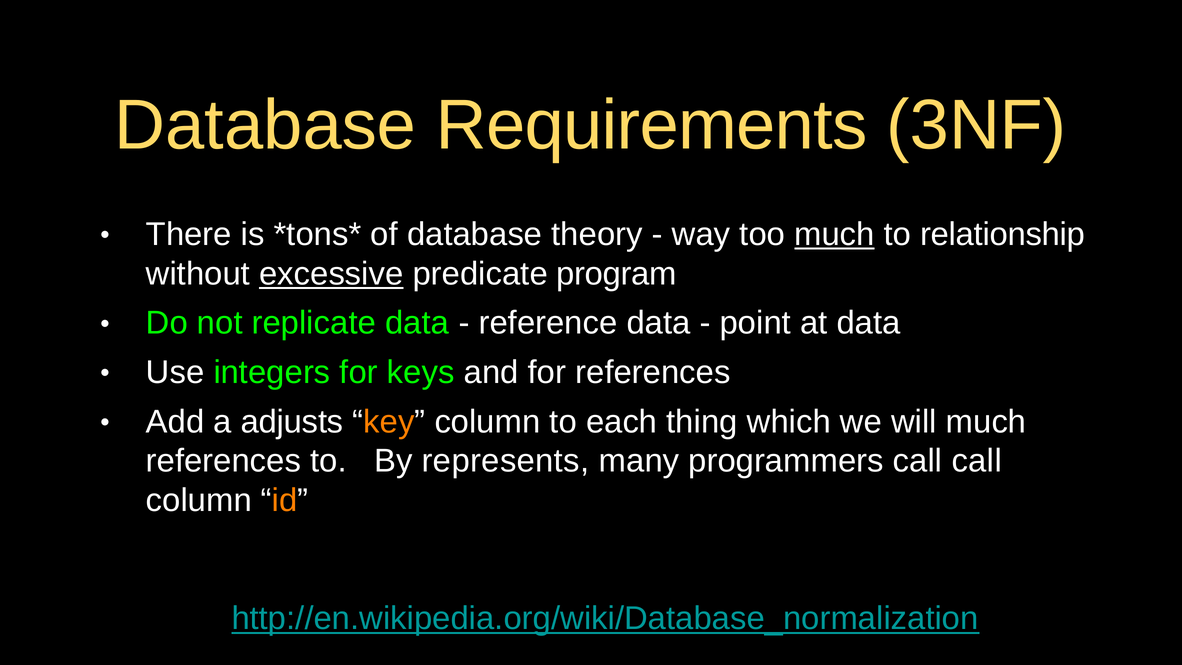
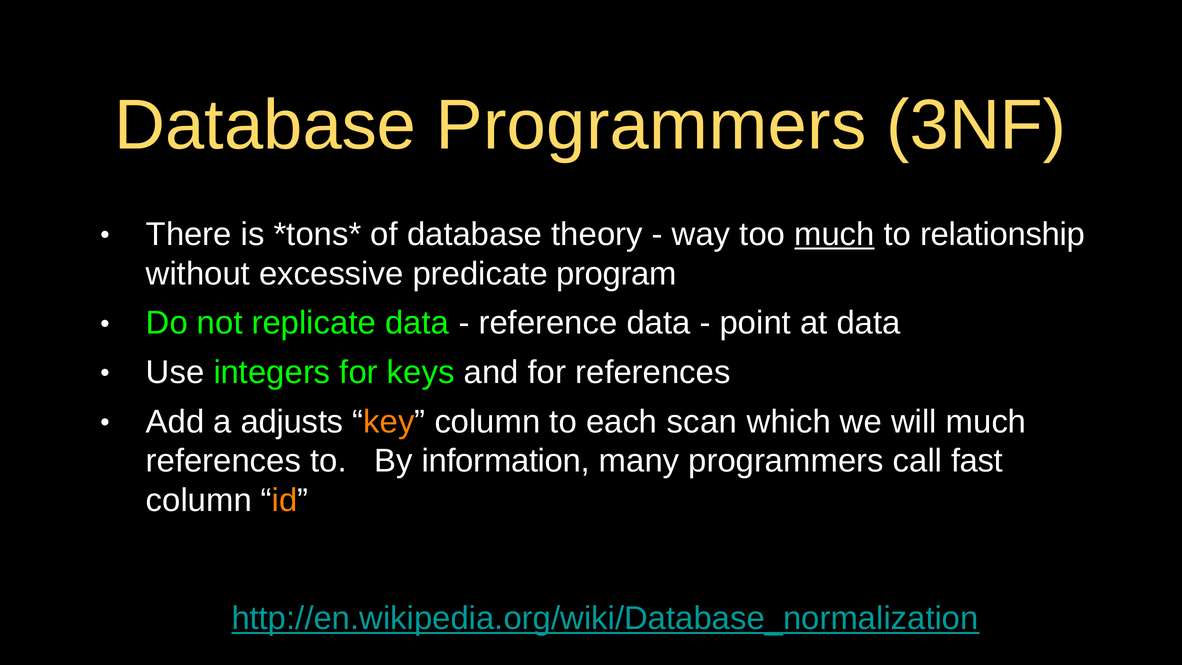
Database Requirements: Requirements -> Programmers (651, 126)
excessive underline: present -> none (331, 274)
thing: thing -> scan (702, 422)
represents: represents -> information (506, 461)
call call: call -> fast (977, 461)
